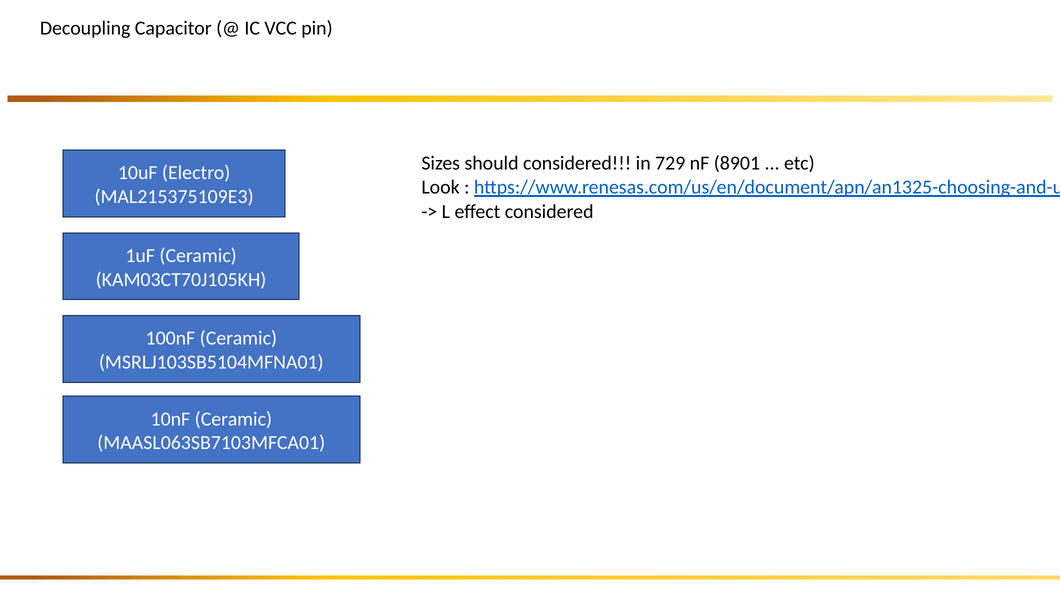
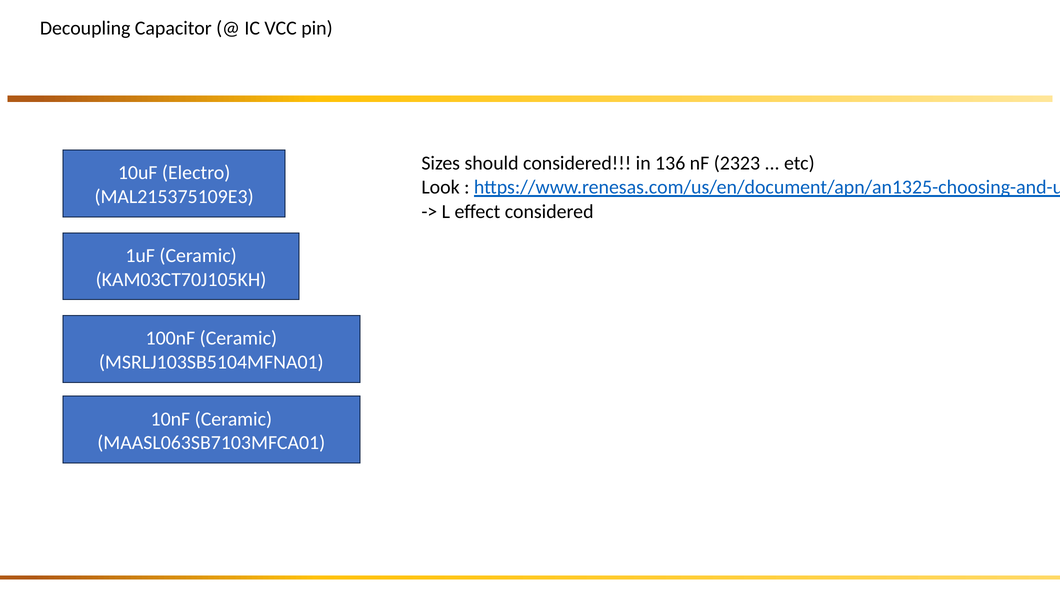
729: 729 -> 136 (670, 163)
8901: 8901 -> 2323 (737, 163)
